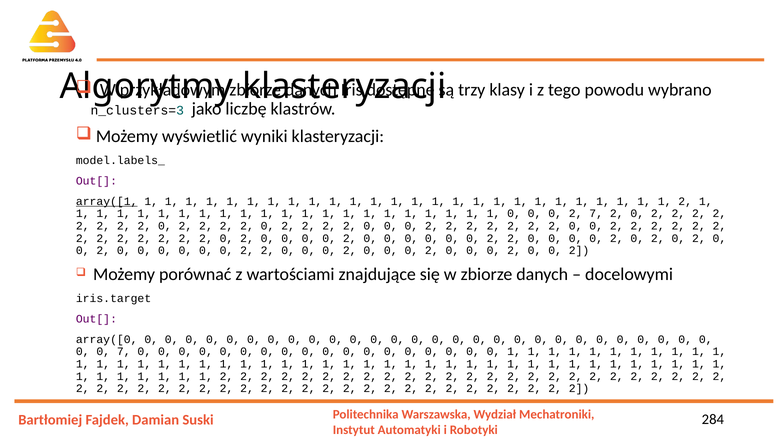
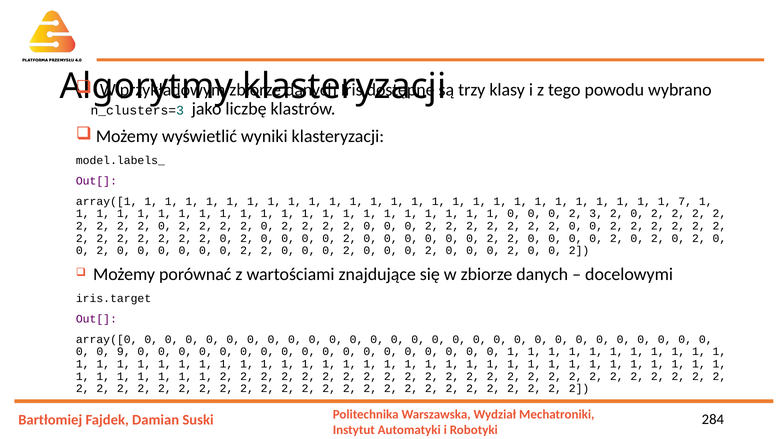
array([1 underline: present -> none (107, 202)
2: 2 -> 7 (685, 202)
2 7: 7 -> 3 (596, 214)
0 7: 7 -> 9 (124, 352)
